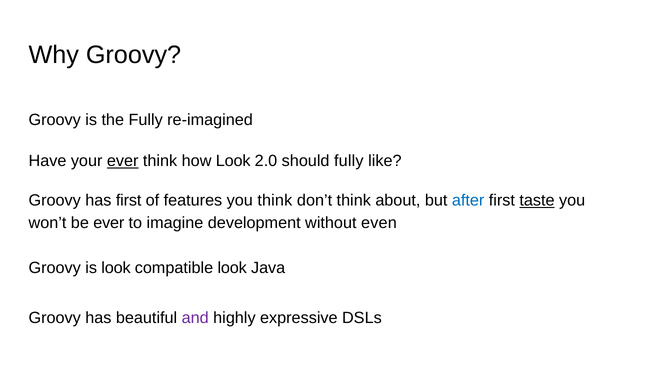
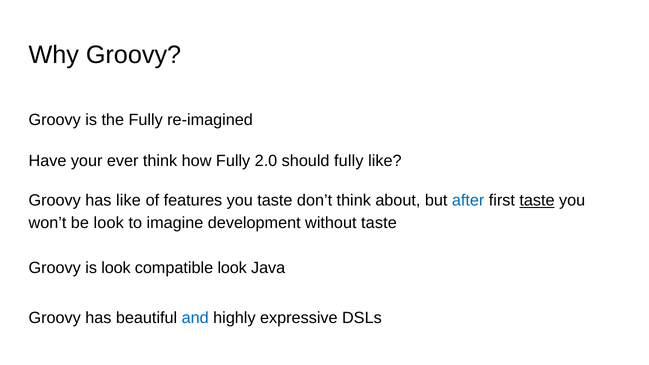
ever underline: present -> none (123, 161)
how Look: Look -> Fully (233, 161)
has first: first -> like (128, 201)
you think: think -> taste (275, 201)
be ever: ever -> look (109, 223)
without even: even -> taste (379, 223)
and colour: purple -> blue (195, 318)
